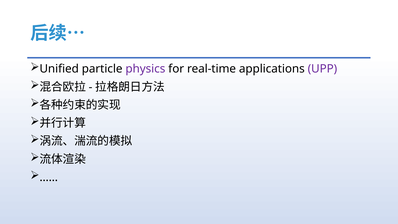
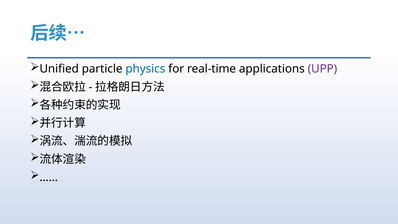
physics colour: purple -> blue (145, 69)
